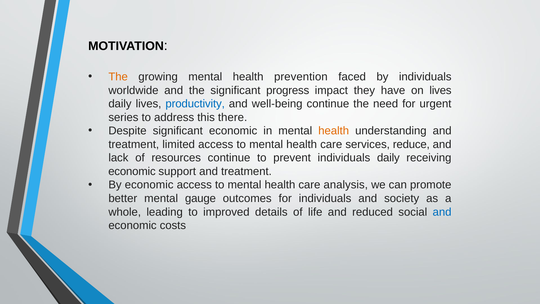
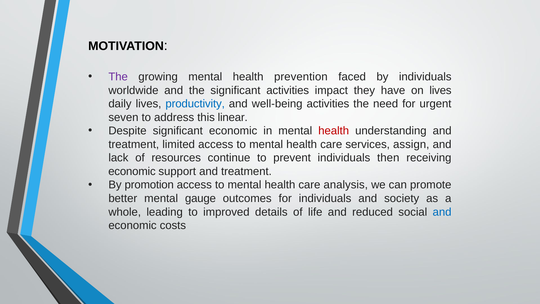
The colour: orange -> purple (118, 77)
significant progress: progress -> activities (288, 90)
well-being continue: continue -> activities (328, 104)
series: series -> seven (123, 117)
there: there -> linear (233, 117)
health colour: orange -> red (334, 131)
reduce: reduce -> assign (411, 144)
individuals daily: daily -> then (388, 158)
By economic: economic -> promotion (149, 185)
